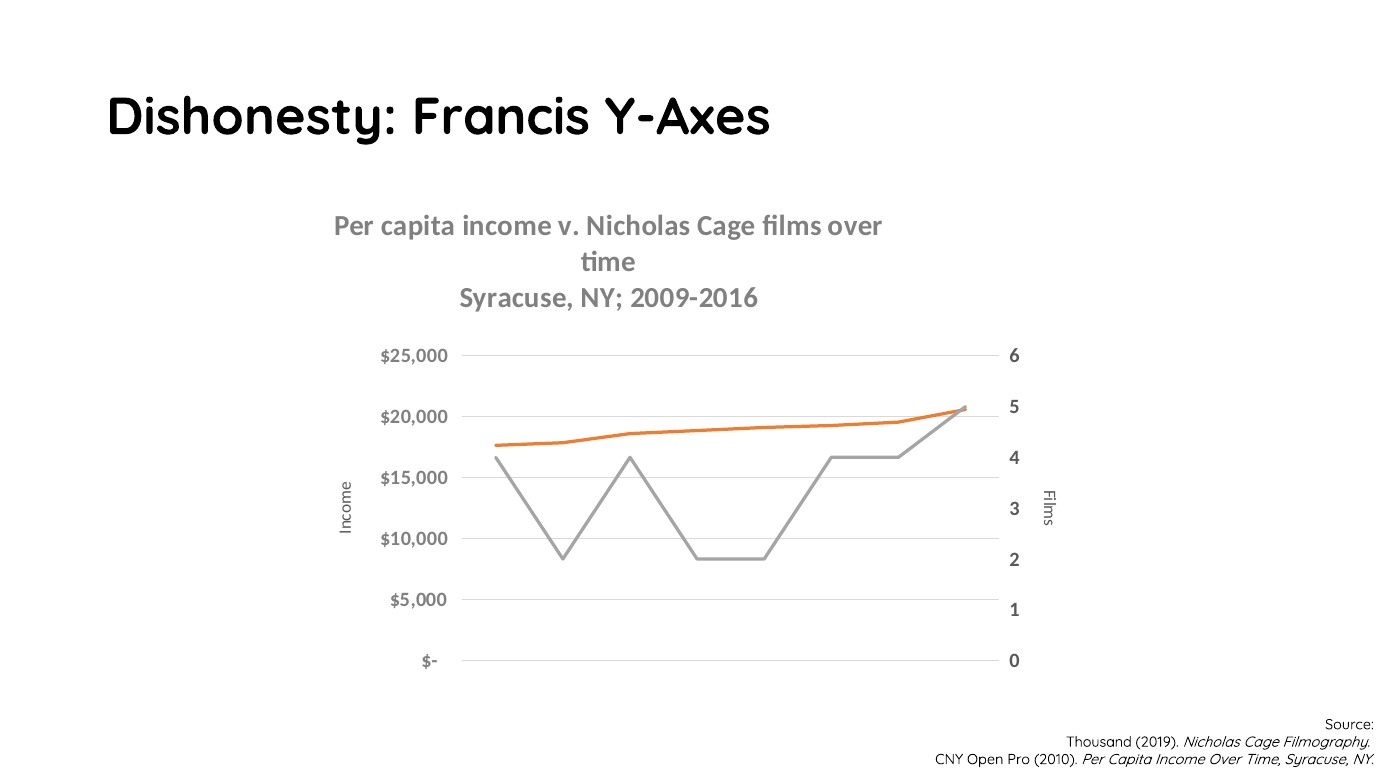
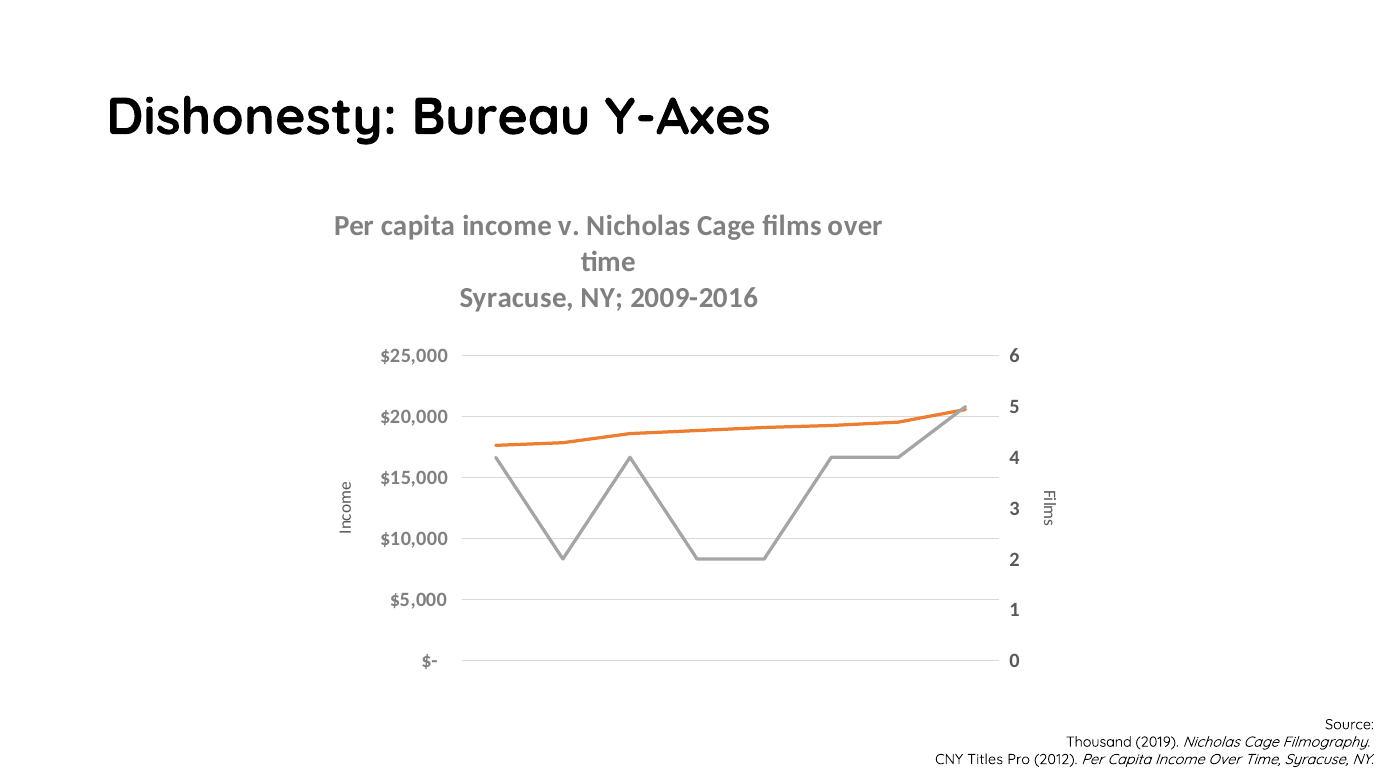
Francis: Francis -> Bureau (501, 117)
Open: Open -> Titles (985, 759)
2010: 2010 -> 2012 (1056, 759)
